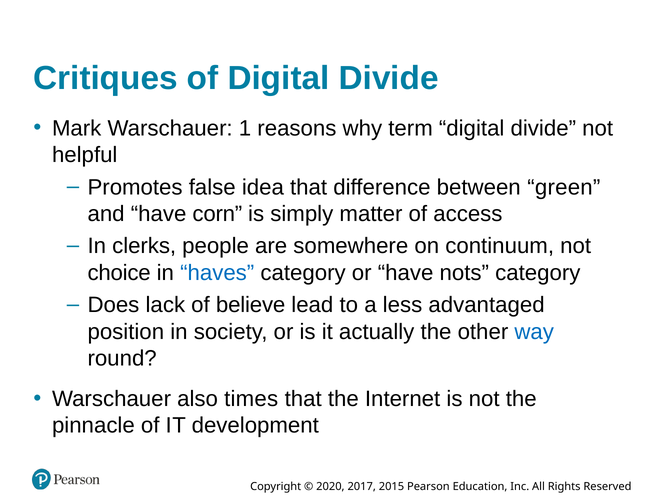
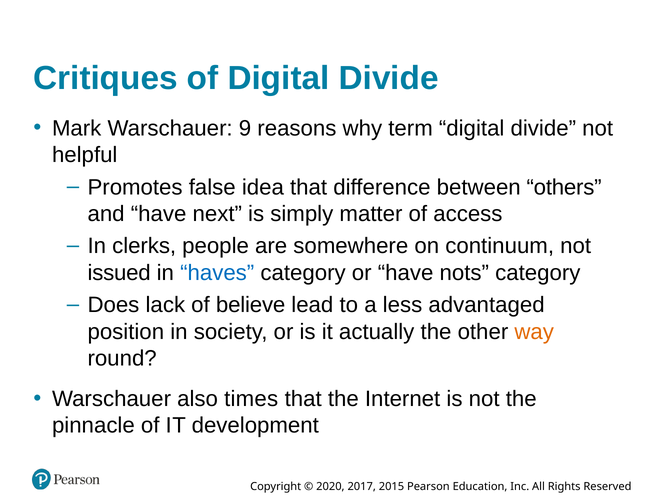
1: 1 -> 9 (245, 128)
green: green -> others (564, 187)
corn: corn -> next (217, 214)
choice: choice -> issued (119, 273)
way colour: blue -> orange (534, 332)
